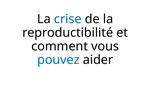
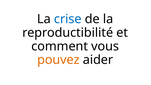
pouvez colour: blue -> orange (58, 60)
